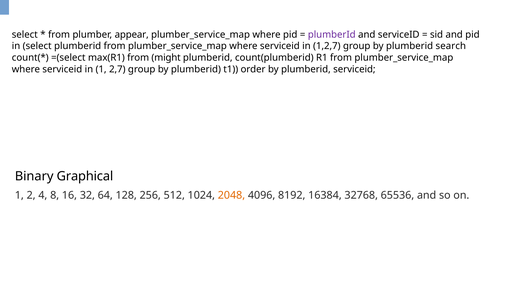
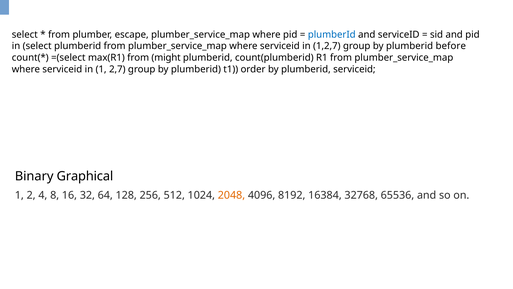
appear: appear -> escape (132, 34)
plumberId colour: purple -> blue (332, 34)
search: search -> before (451, 46)
